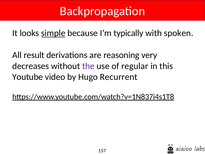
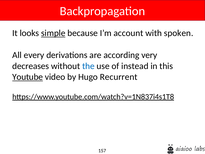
typically: typically -> account (128, 33)
result: result -> every (34, 55)
reasoning: reasoning -> according (121, 55)
the colour: purple -> blue (88, 66)
regular: regular -> instead (135, 66)
Youtube underline: none -> present (28, 77)
